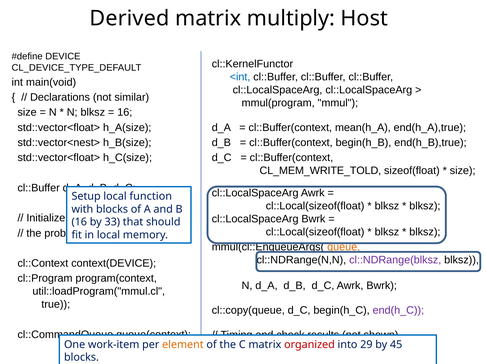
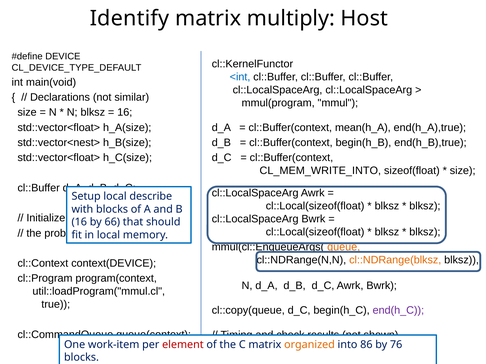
Derived: Derived -> Identify (129, 18)
CL_MEM_WRITE_TOLD: CL_MEM_WRITE_TOLD -> CL_MEM_WRITE_INTO (320, 171)
function: function -> describe (151, 196)
33: 33 -> 66 (112, 222)
cl::NDRange(blksz colour: purple -> orange (395, 260)
element colour: orange -> red (183, 345)
organized colour: red -> orange (309, 345)
29: 29 -> 86 (366, 345)
45: 45 -> 76 (396, 345)
